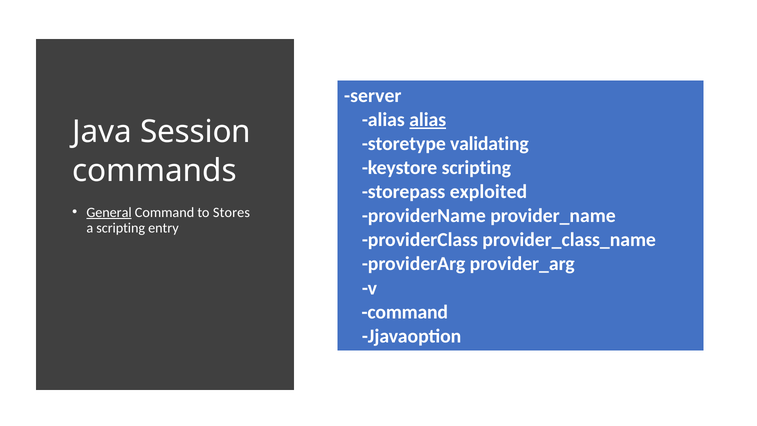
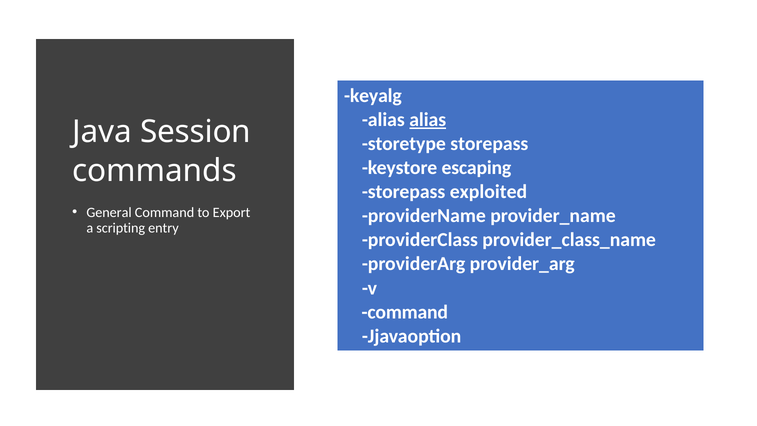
server: server -> keyalg (373, 96)
storetype validating: validating -> storepass (489, 144)
keystore scripting: scripting -> escaping (476, 168)
General underline: present -> none (109, 212)
Stores: Stores -> Export (232, 212)
